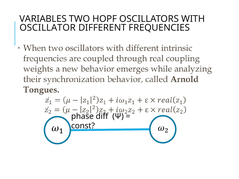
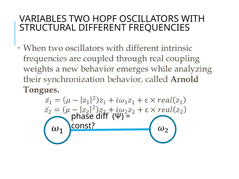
OSCILLATOR: OSCILLATOR -> STRUCTURAL (48, 28)
